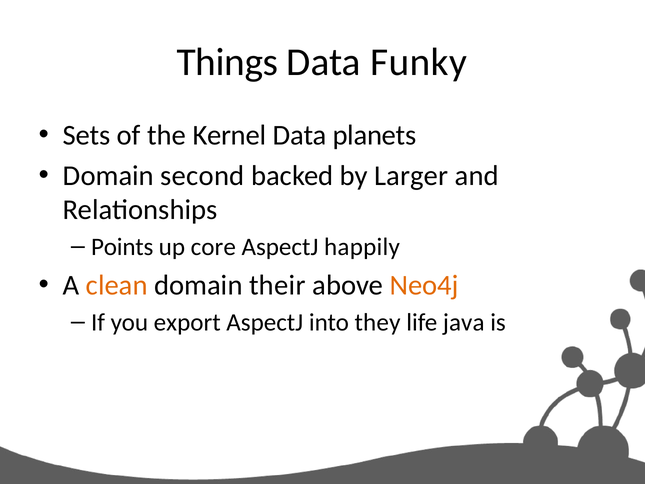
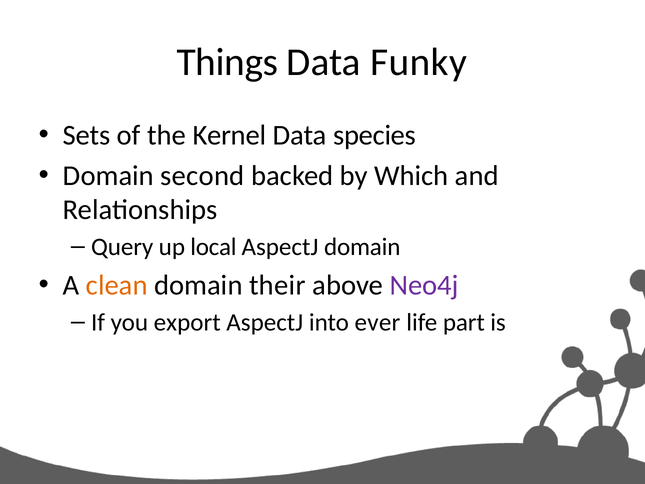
planets: planets -> species (375, 135)
Larger: Larger -> Which (411, 175)
Points: Points -> Query (122, 247)
core: core -> local (213, 247)
AspectJ happily: happily -> domain (362, 247)
Neo4j colour: orange -> purple (424, 285)
they: they -> ever (377, 322)
java: java -> part (464, 322)
